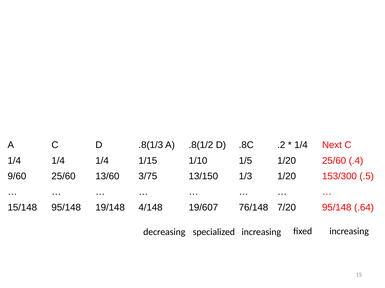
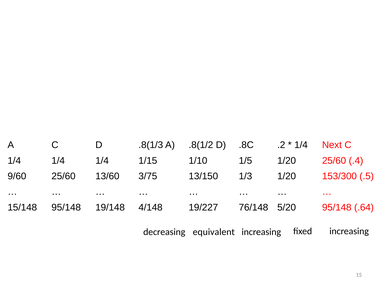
19/607: 19/607 -> 19/227 (203, 208)
7/20: 7/20 -> 5/20 (287, 208)
specialized: specialized -> equivalent (214, 232)
